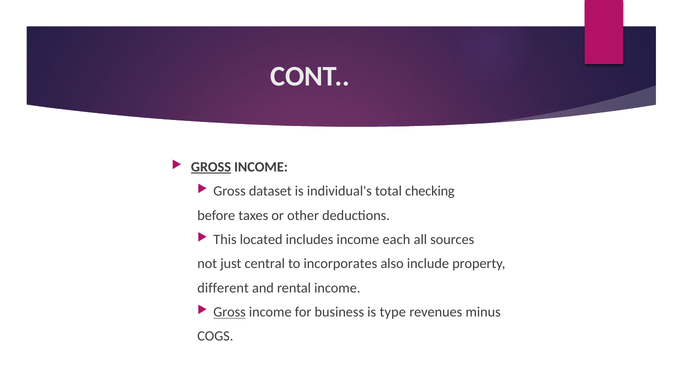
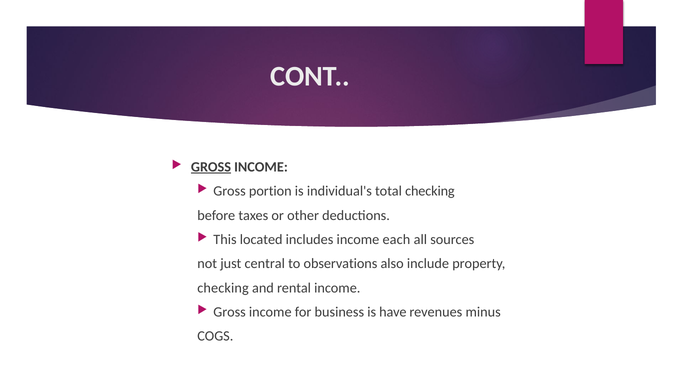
dataset: dataset -> portion (270, 191)
incorporates: incorporates -> observations (340, 264)
different: different -> checking (223, 288)
Gross underline: present -> none (230, 312)
type: type -> have (393, 312)
